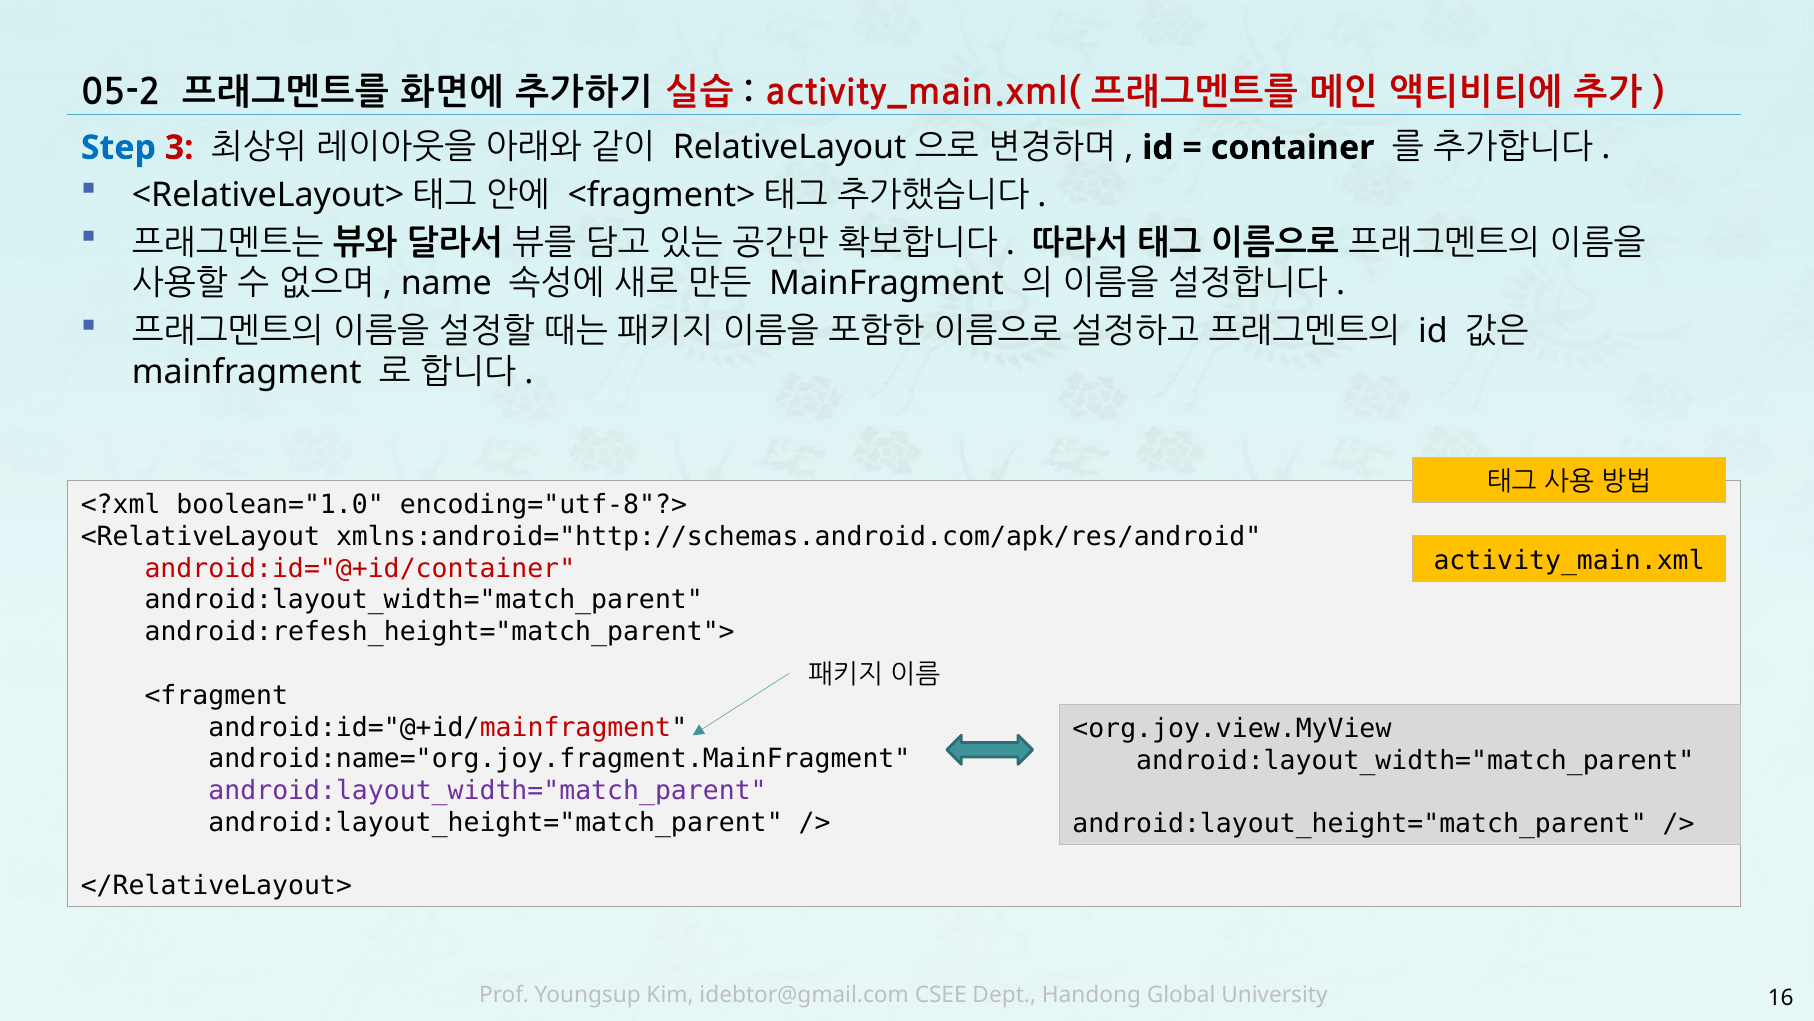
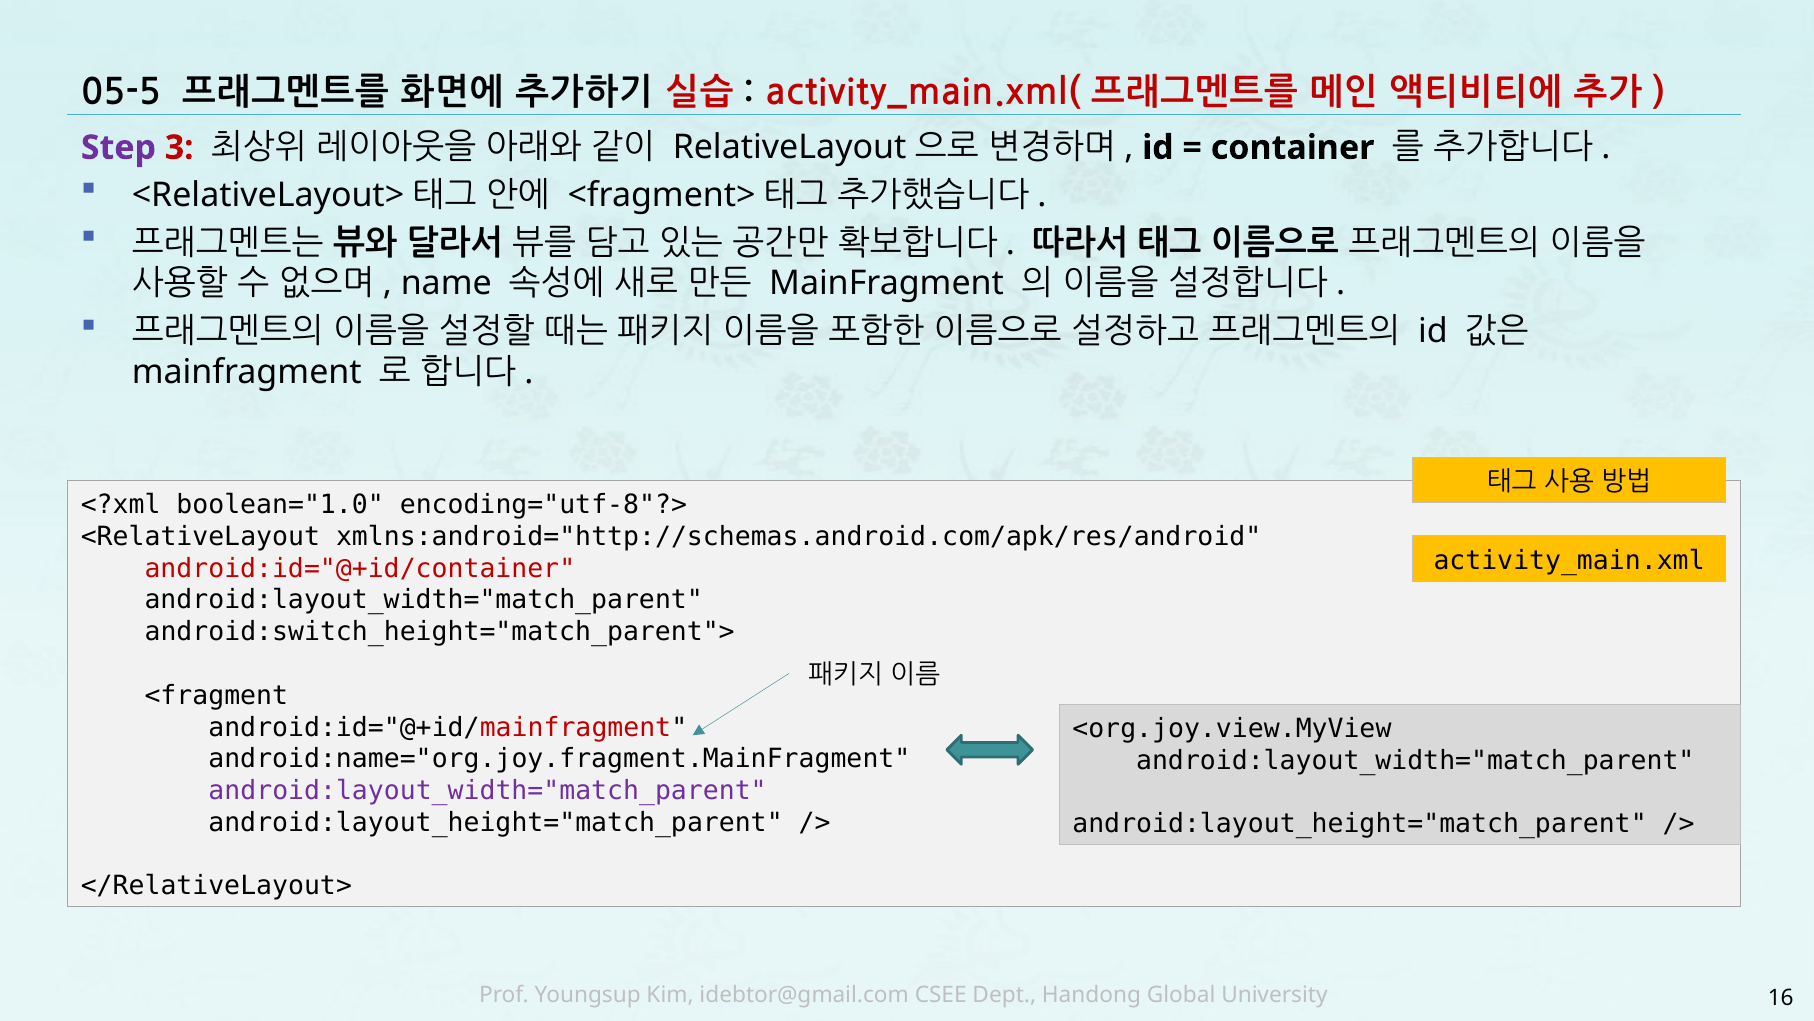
05-2: 05-2 -> 05-5 (121, 93)
Step colour: blue -> purple (118, 148)
android:refesh_height="match_parent">: android:refesh_height="match_parent"> -> android:switch_height="match_parent"> (440, 632)
